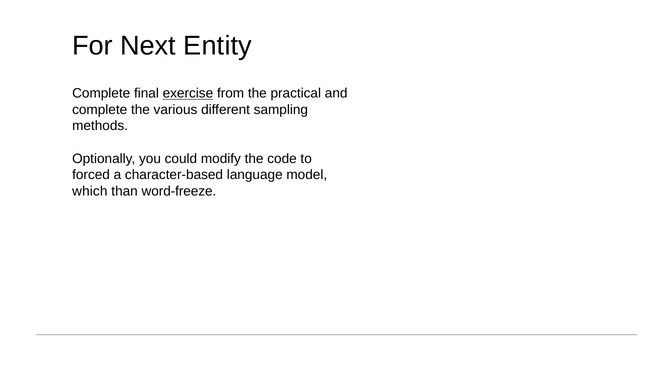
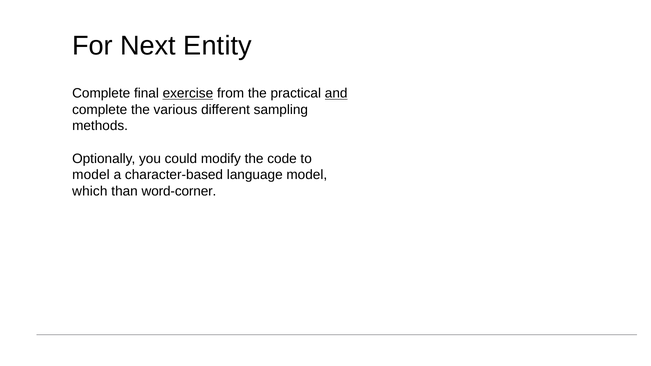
and underline: none -> present (336, 94)
forced: forced -> model (91, 175)
word-freeze: word-freeze -> word-corner (179, 191)
